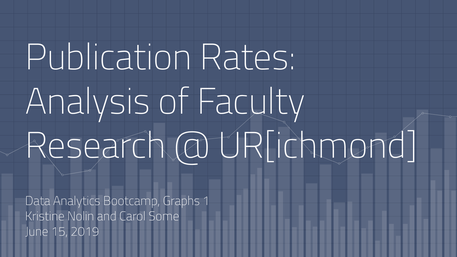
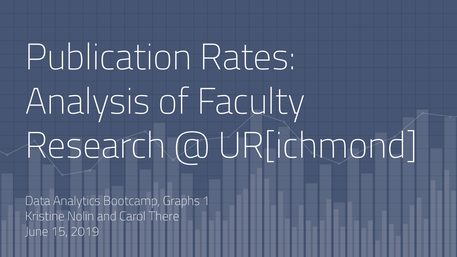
Some: Some -> There (164, 216)
